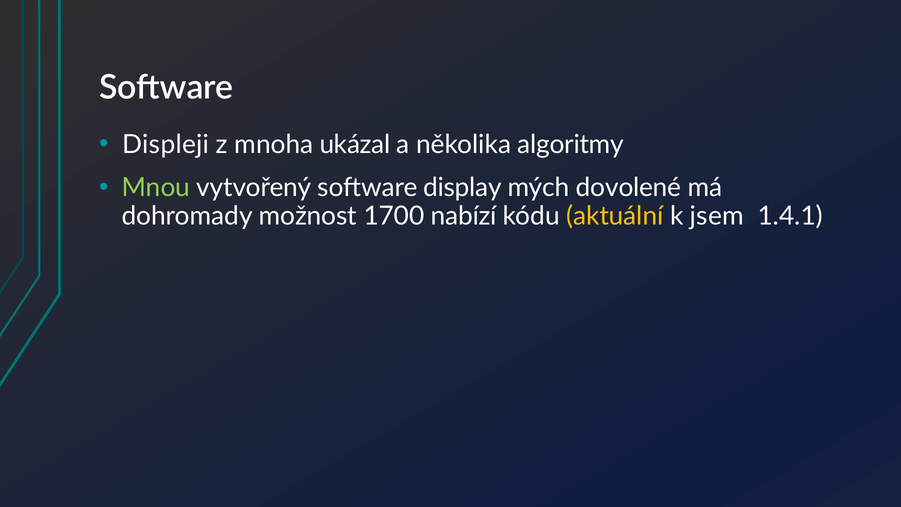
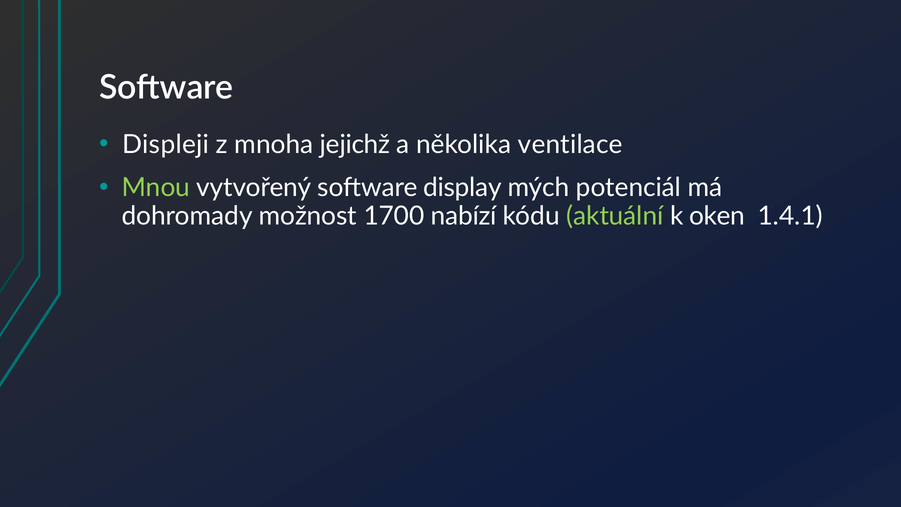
ukázal: ukázal -> jejichž (355, 144)
algoritmy: algoritmy -> ventilace (570, 144)
dovolené: dovolené -> potenciál (629, 188)
aktuální colour: yellow -> light green (615, 216)
jsem: jsem -> oken (717, 216)
